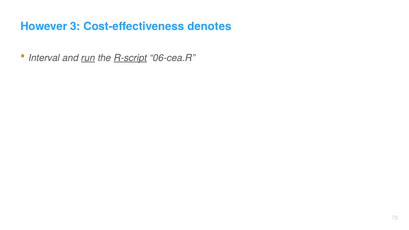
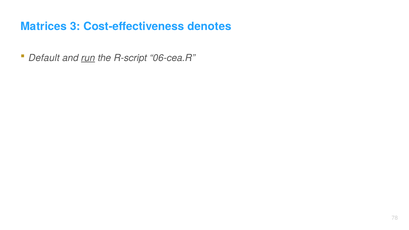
However: However -> Matrices (44, 26)
Interval: Interval -> Default (44, 58)
R-script underline: present -> none (130, 58)
